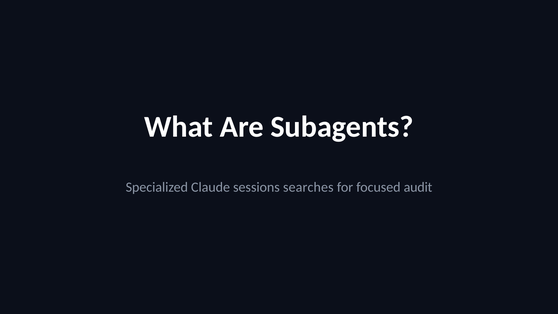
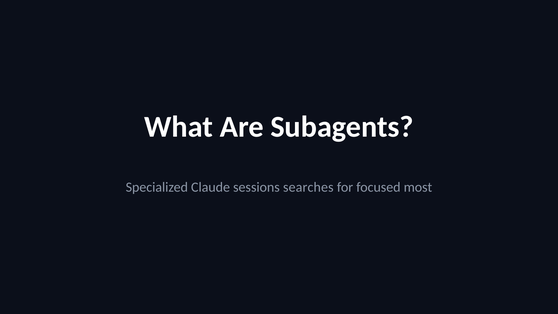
audit: audit -> most (418, 187)
